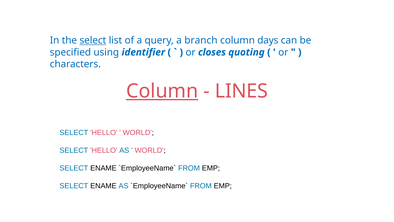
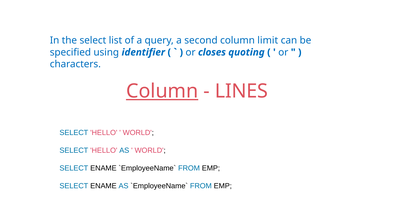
select underline: present -> none (93, 40)
branch: branch -> second (201, 40)
days: days -> limit (268, 40)
